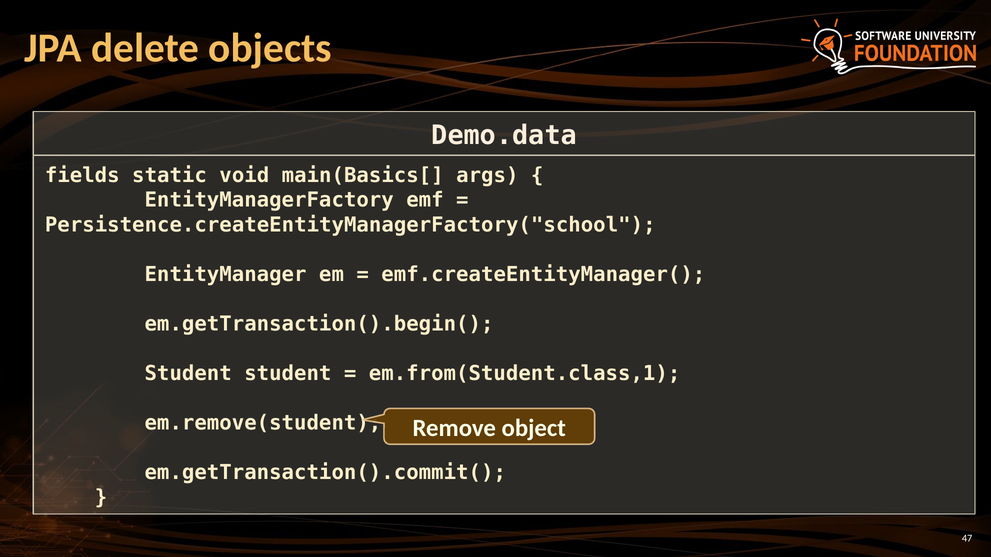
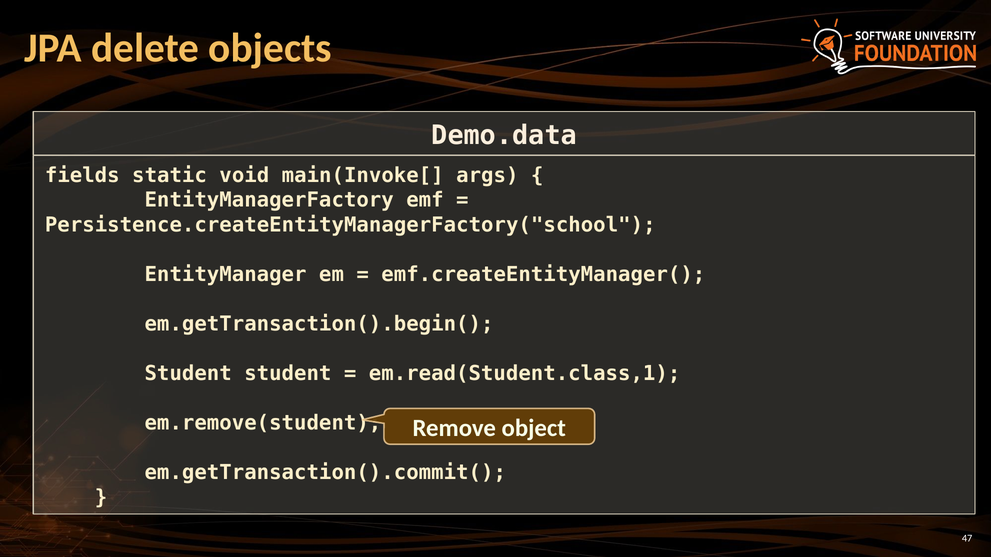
main(Basics[: main(Basics[ -> main(Invoke[ (363, 176)
em.from(Student.class,1: em.from(Student.class,1 -> em.read(Student.class,1 (525, 374)
